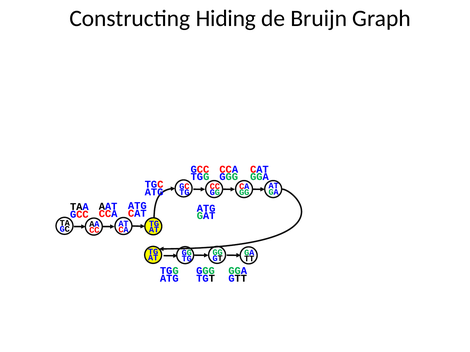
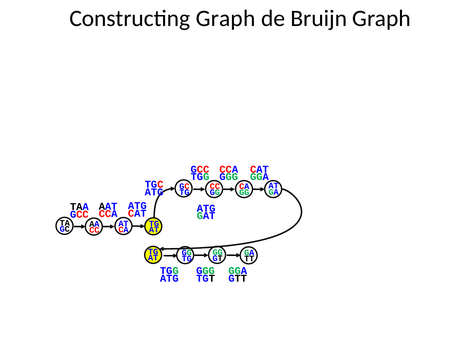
Constructing Hiding: Hiding -> Graph (226, 19)
